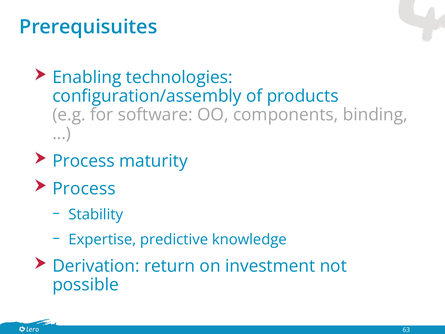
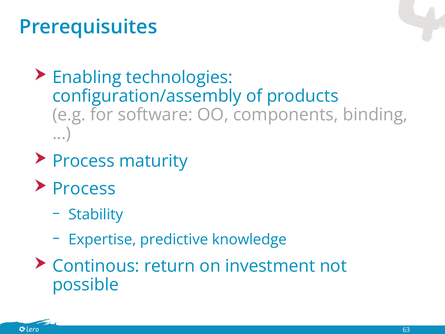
Derivation: Derivation -> Continous (96, 266)
